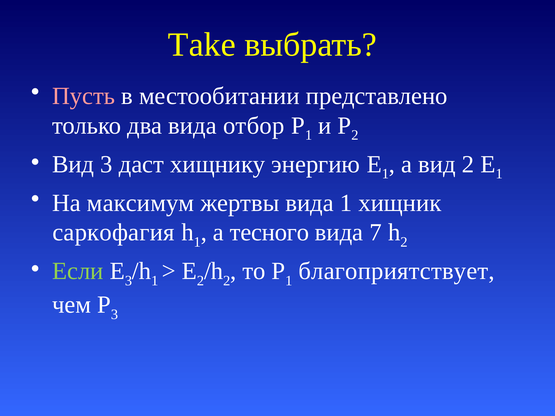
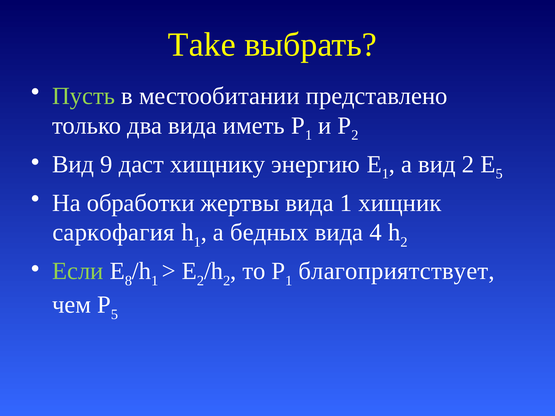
Пусть colour: pink -> light green (84, 96)
отбор: отбор -> иметь (254, 126)
Вид 3: 3 -> 9 (106, 164)
1: 1 -> 5 (499, 174)
максимум: максимум -> обработки (141, 203)
тесного: тесного -> бедных (269, 233)
7: 7 -> 4 (376, 233)
3: 3 -> 8 (128, 281)
3: 3 -> 5 (114, 315)
